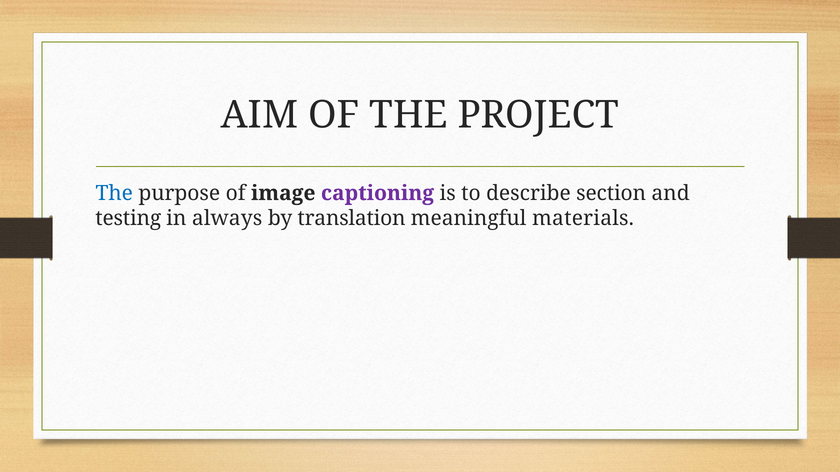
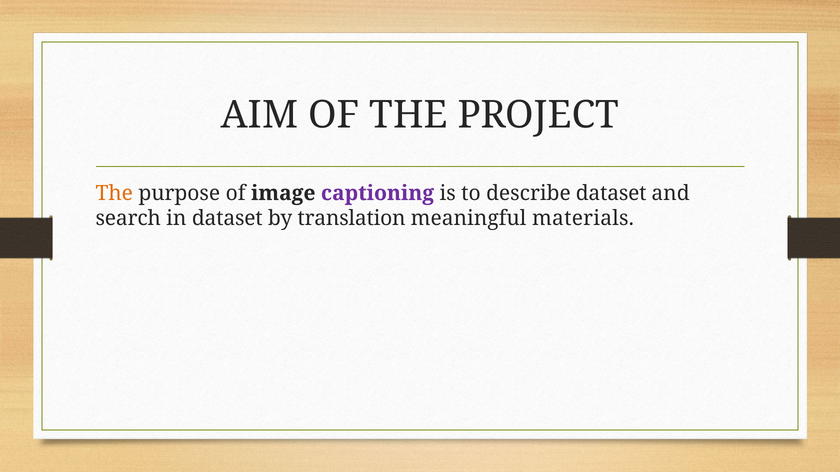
The colour: blue -> orange (114, 193)
describe section: section -> dataset (611, 193)
testing: testing -> search (128, 219)
in always: always -> dataset (227, 219)
